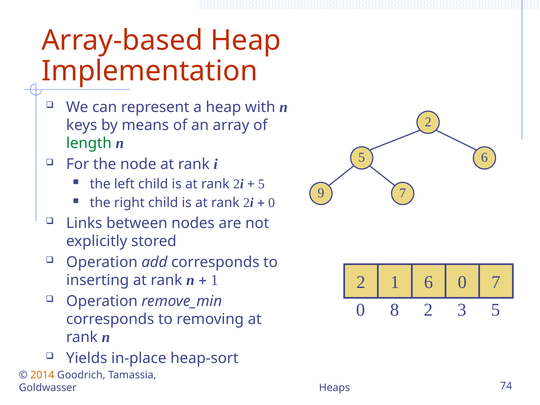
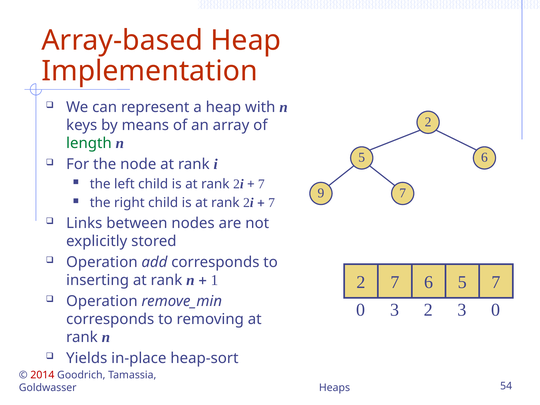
5: 5 -> 7 (261, 184)
0: 0 -> 7 (272, 203)
2 1: 1 -> 7 (395, 282)
0: 0 -> 5 (462, 282)
0 8: 8 -> 3 (395, 310)
3 5: 5 -> 0 (496, 310)
2014 colour: orange -> red (42, 375)
74: 74 -> 54 (506, 386)
